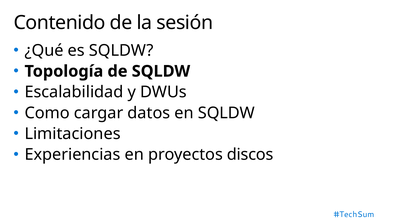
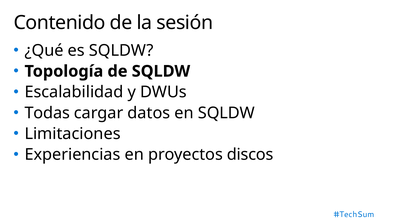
Como: Como -> Todas (47, 113)
